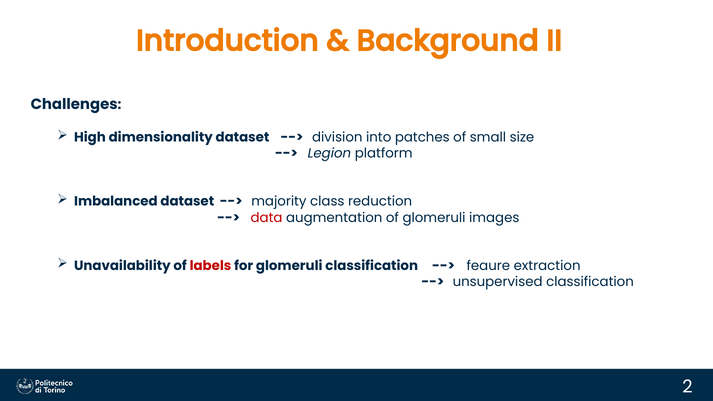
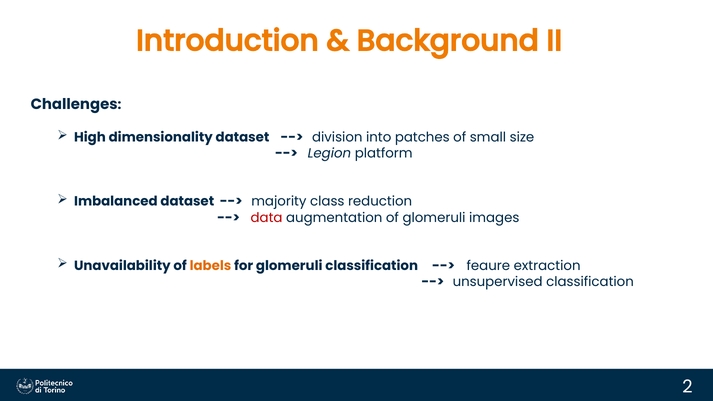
labels colour: red -> orange (210, 266)
